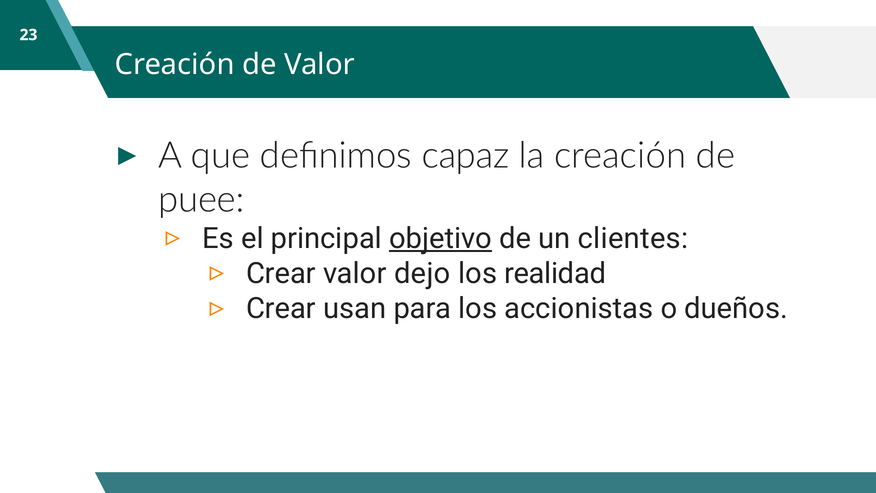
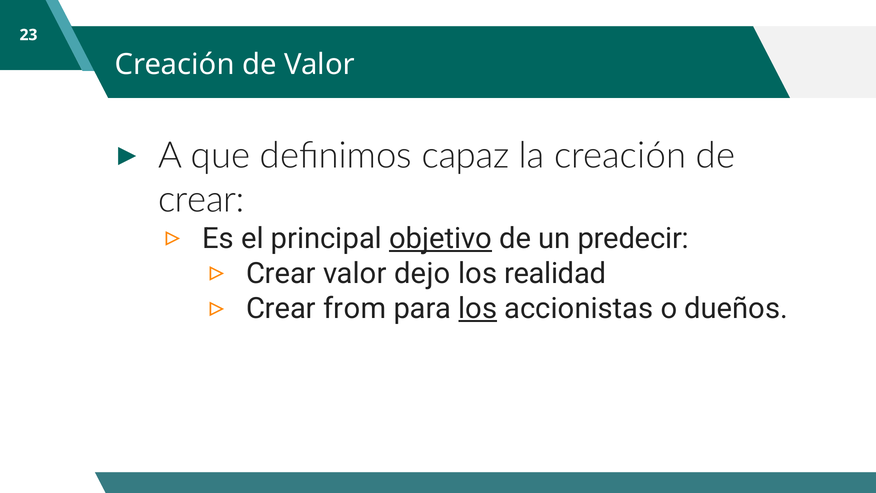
puee: puee -> crear (201, 199)
clientes: clientes -> predecir (633, 238)
usan: usan -> from (355, 308)
los underline: none -> present (478, 308)
